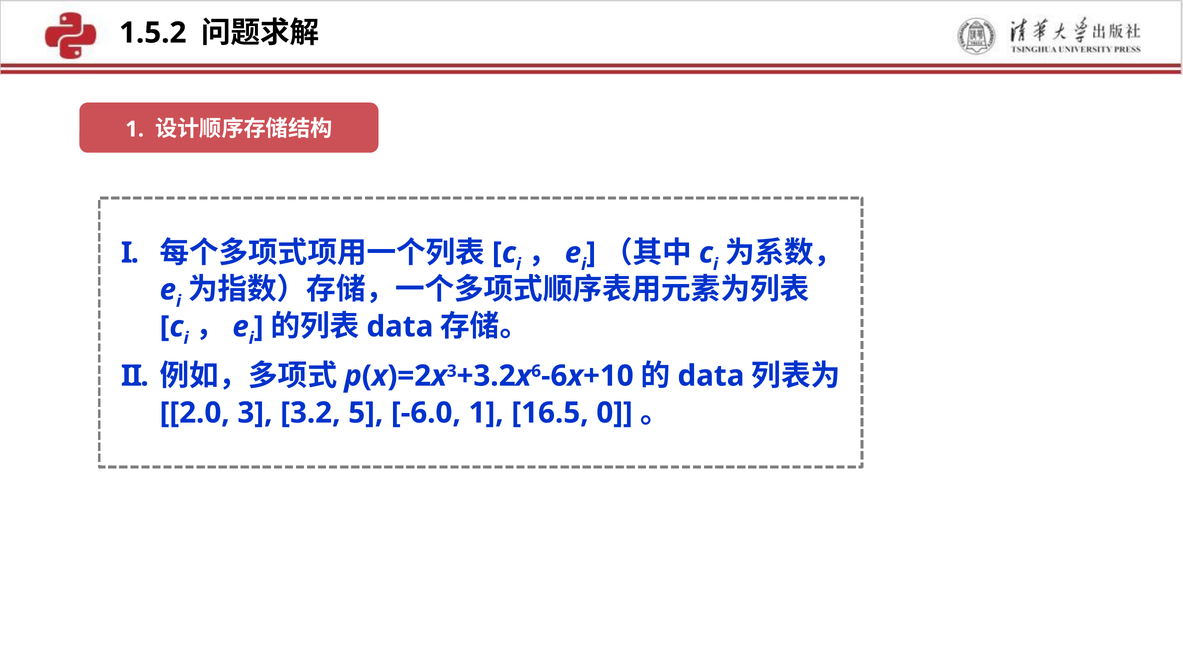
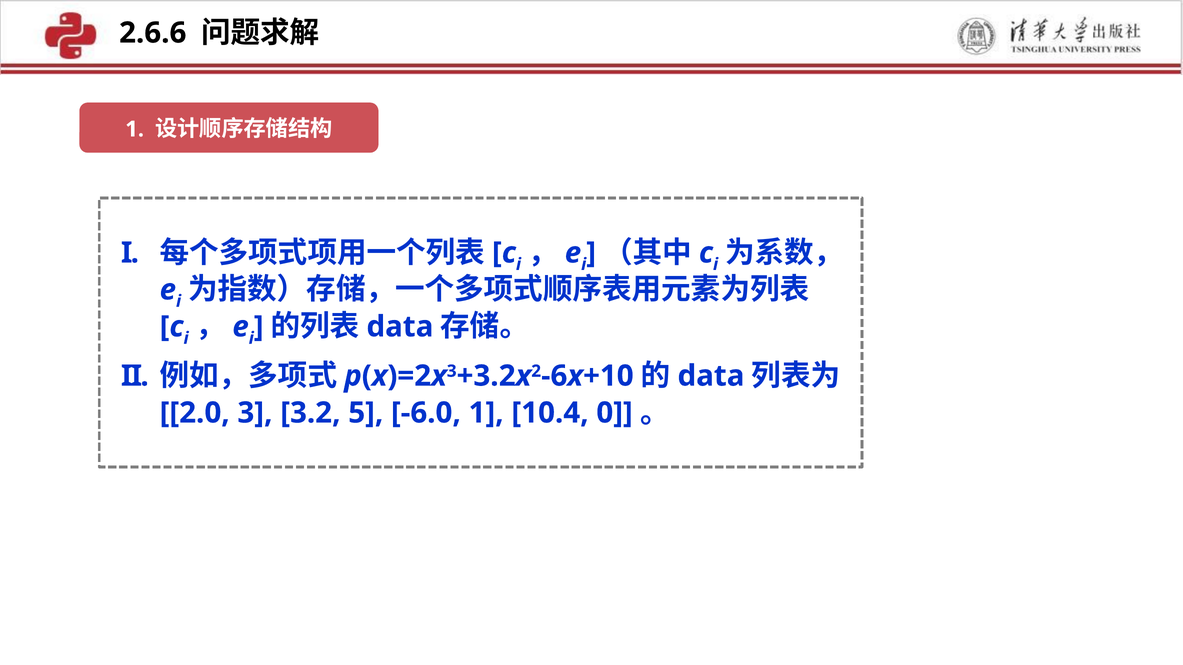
1.5.2: 1.5.2 -> 2.6.6 (153, 33)
6: 6 -> 2 (536, 371)
16.5: 16.5 -> 10.4 (550, 413)
